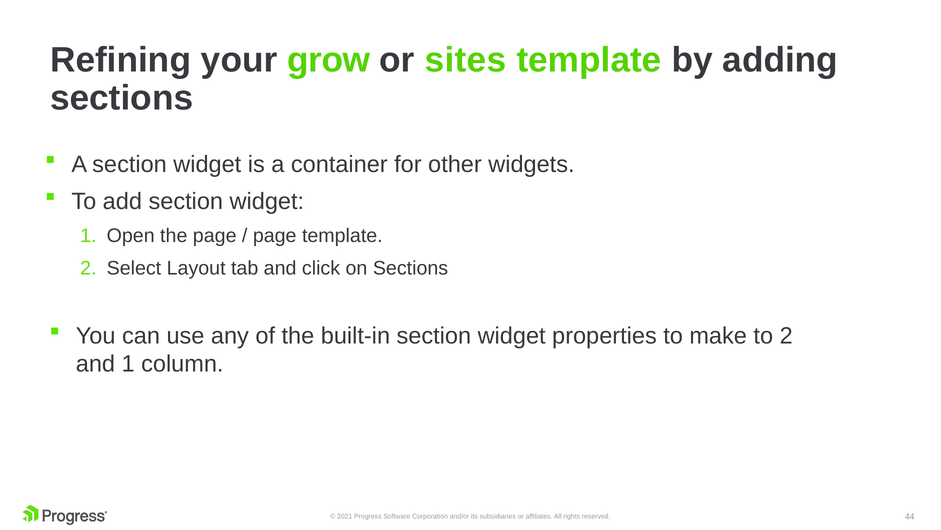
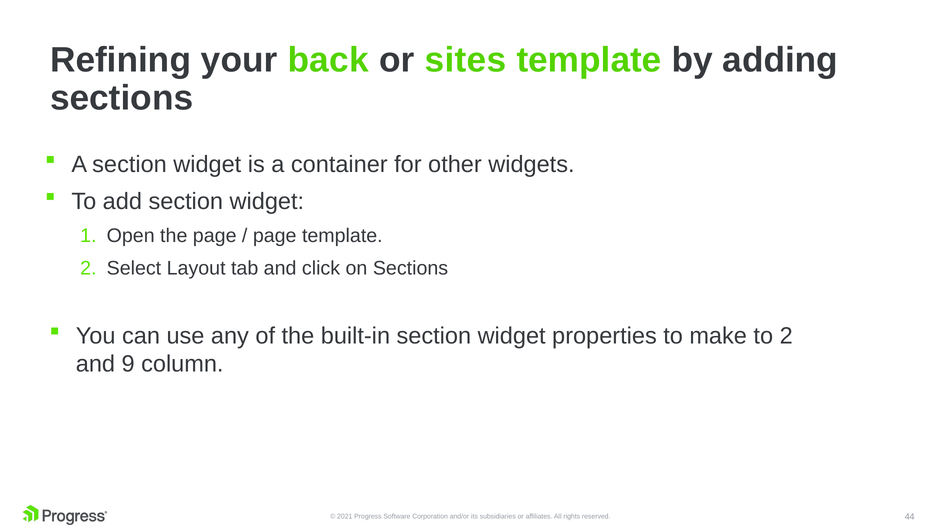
grow: grow -> back (328, 60)
and 1: 1 -> 9 (128, 364)
